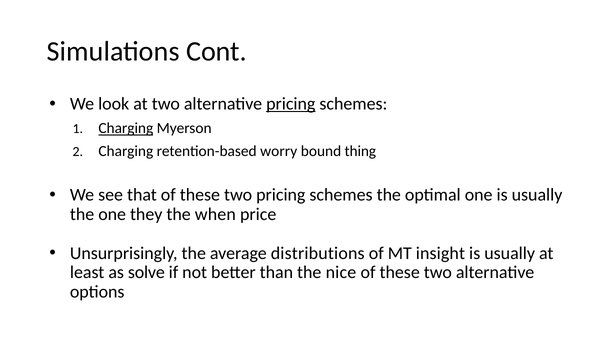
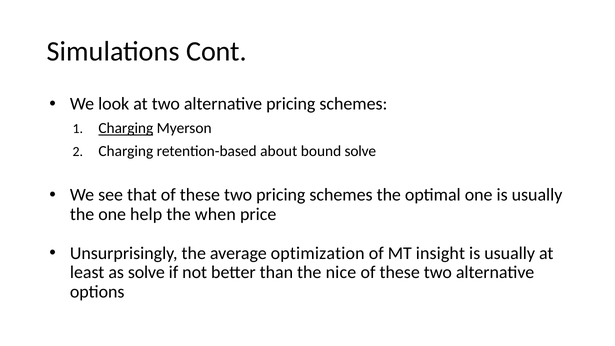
pricing underline: present -> none (291, 104)
worry: worry -> about (279, 151)
bound thing: thing -> solve (360, 151)
they: they -> help (146, 214)
distributions: distributions -> optimization (318, 253)
